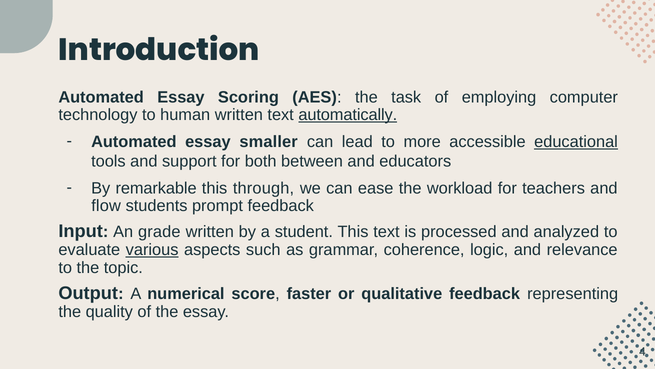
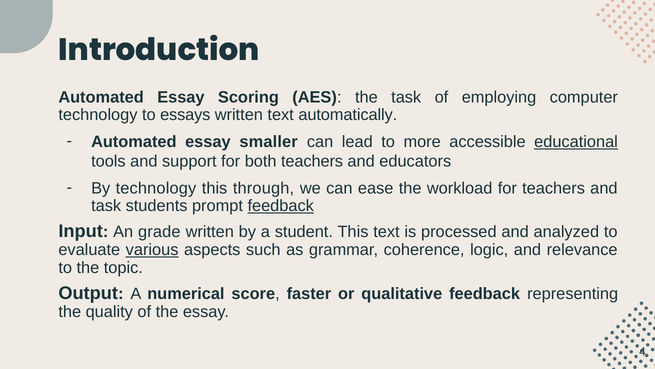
human: human -> essays (185, 115)
automatically underline: present -> none (348, 115)
both between: between -> teachers (312, 161)
By remarkable: remarkable -> technology (156, 188)
flow: flow -> task (106, 206)
feedback underline: none -> present (281, 206)
